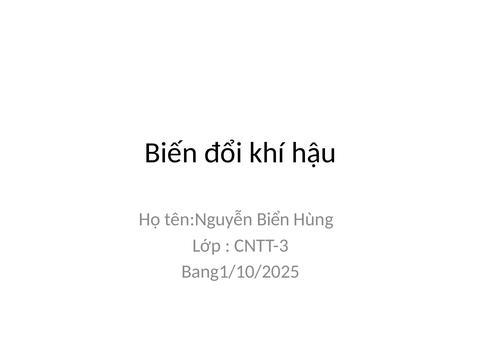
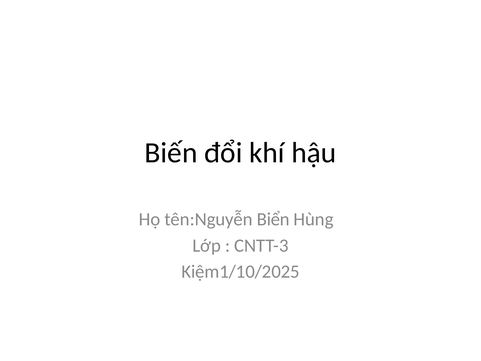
Bang1/10/2025: Bang1/10/2025 -> Kiệm1/10/2025 (241, 272)
